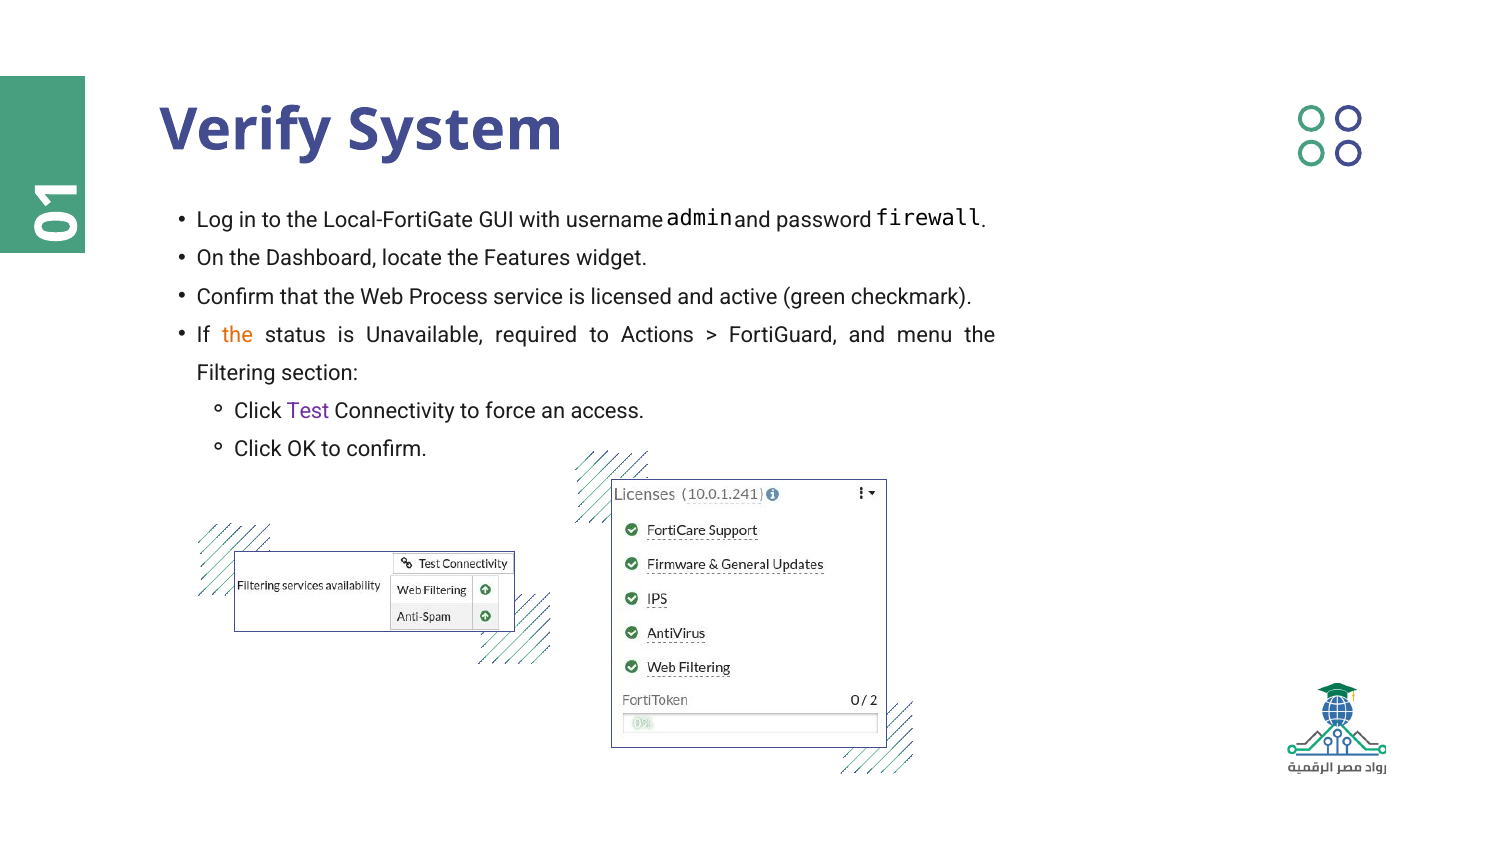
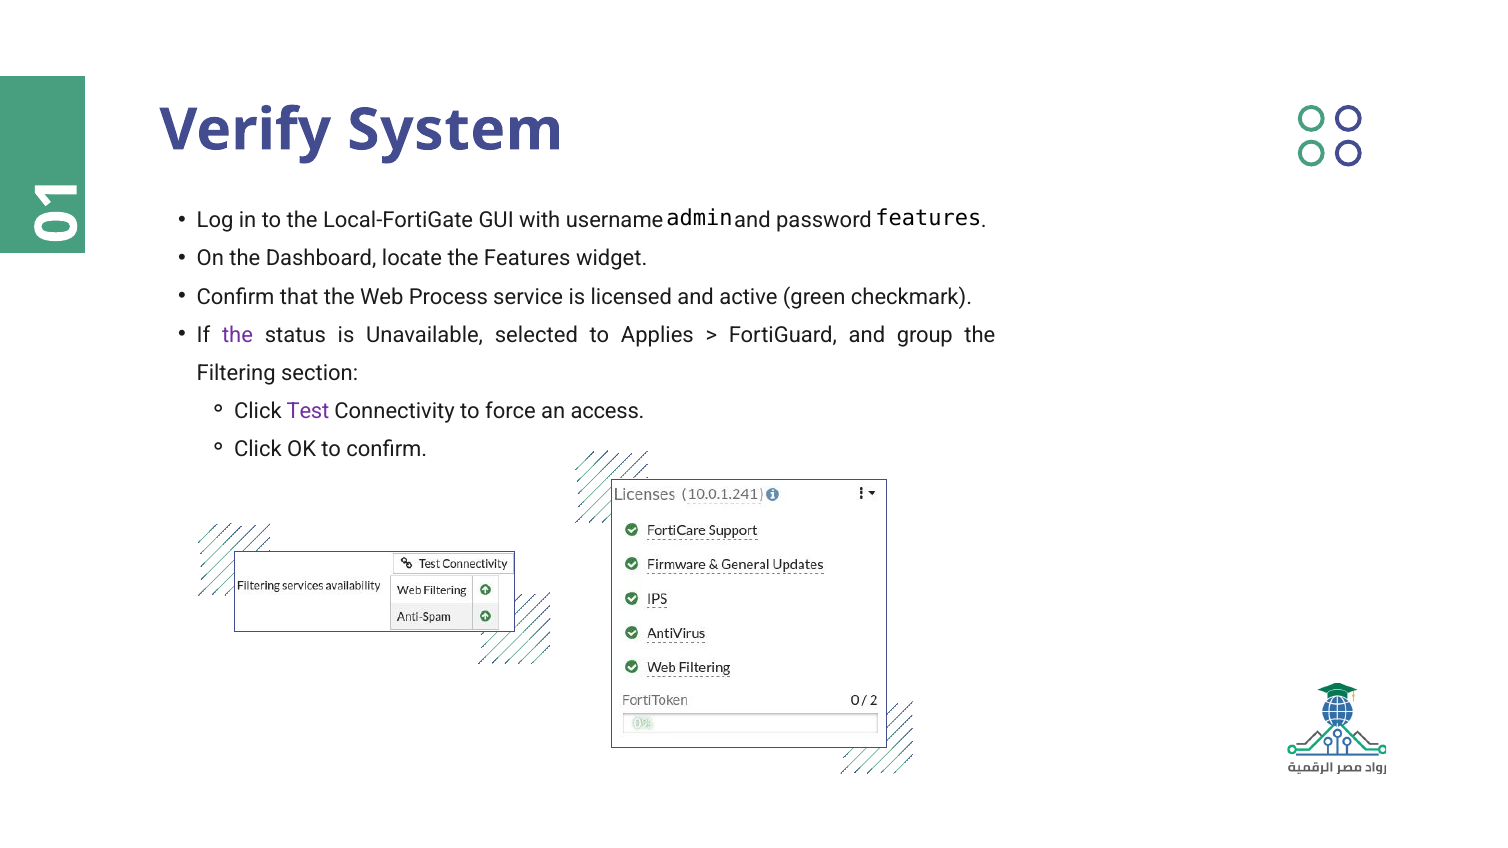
admin firewall: firewall -> features (928, 218)
the colour: orange -> purple (238, 335)
required: required -> selected (536, 335)
Actions: Actions -> Applies (657, 335)
menu: menu -> group (925, 335)
